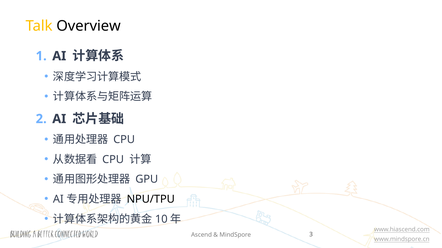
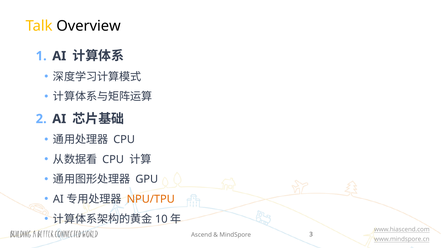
NPU/TPU colour: black -> orange (151, 200)
